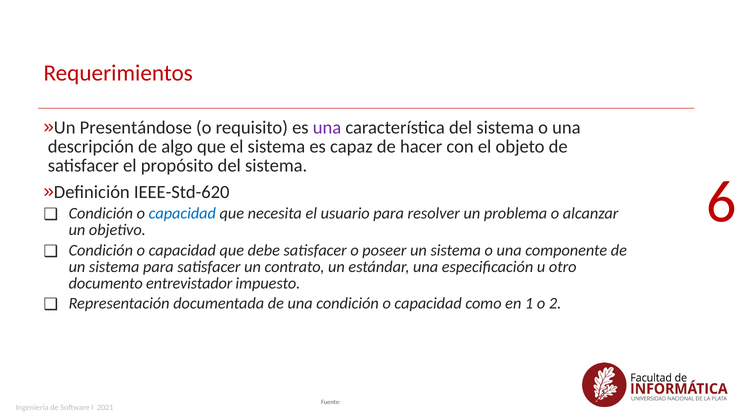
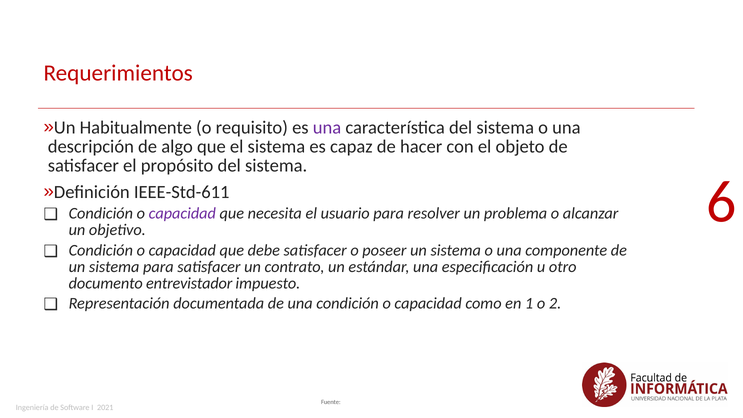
Presentándose: Presentándose -> Habitualmente (136, 128)
IEEE-Std-620: IEEE-Std-620 -> IEEE-Std-611 (182, 192)
capacidad colour: blue -> purple (182, 213)
